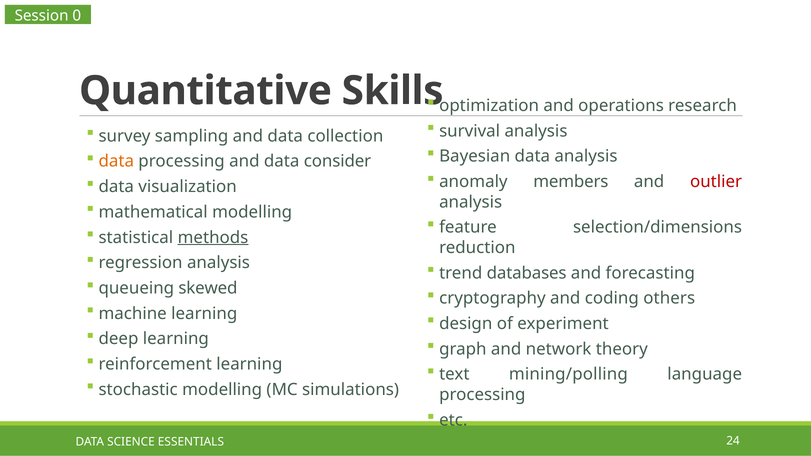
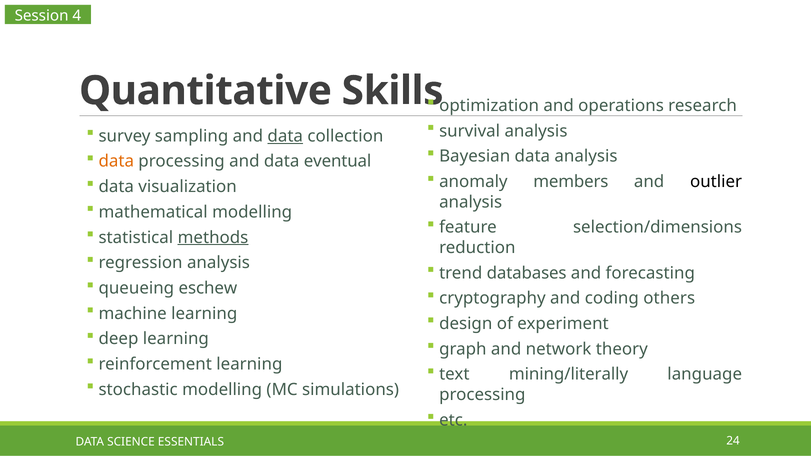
0: 0 -> 4 (77, 16)
data underline: none -> present (285, 136)
consider: consider -> eventual (338, 161)
outlier colour: red -> black (716, 182)
skewed: skewed -> eschew (208, 288)
mining/polling: mining/polling -> mining/literally (569, 374)
